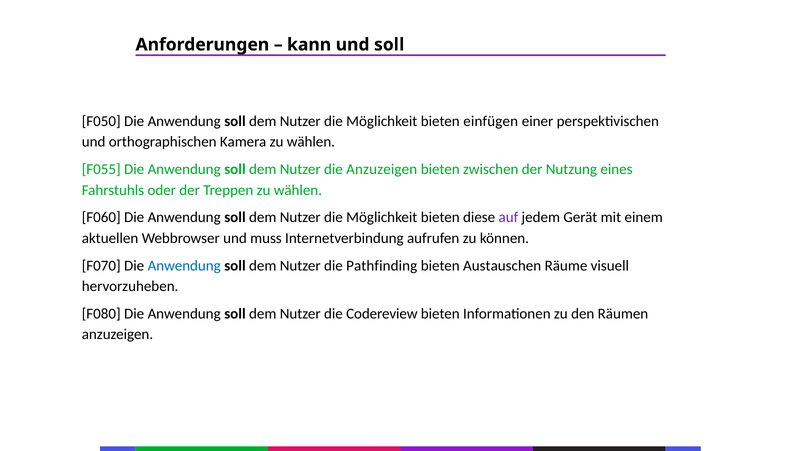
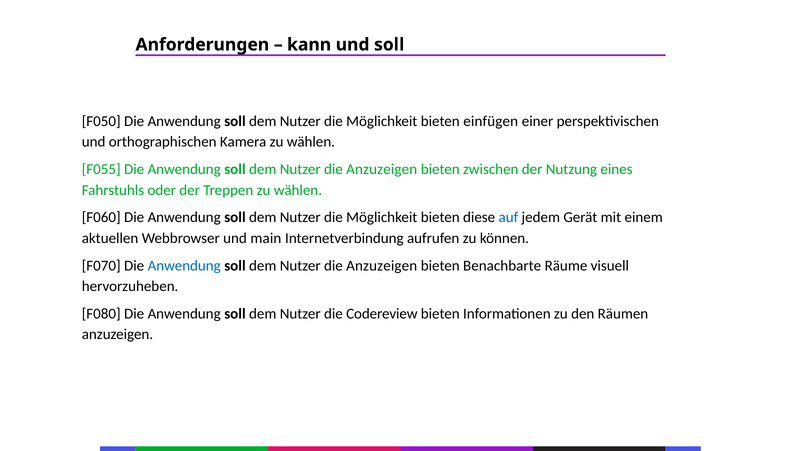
auf colour: purple -> blue (508, 217)
muss: muss -> main (266, 238)
Pathfinding: Pathfinding -> Anzuzeigen (382, 265)
Austauschen: Austauschen -> Benachbarte (502, 265)
